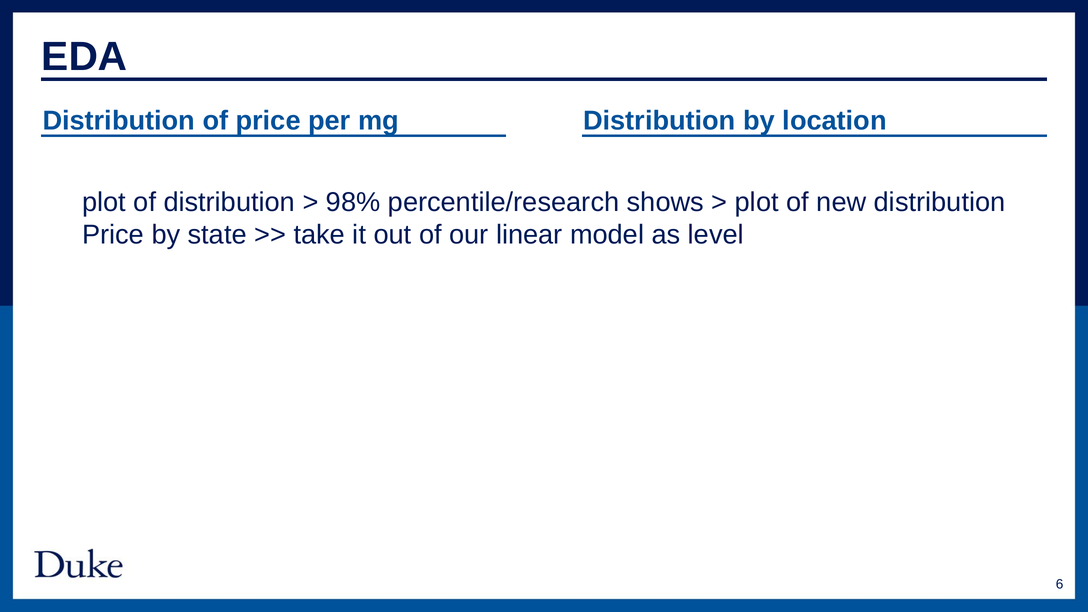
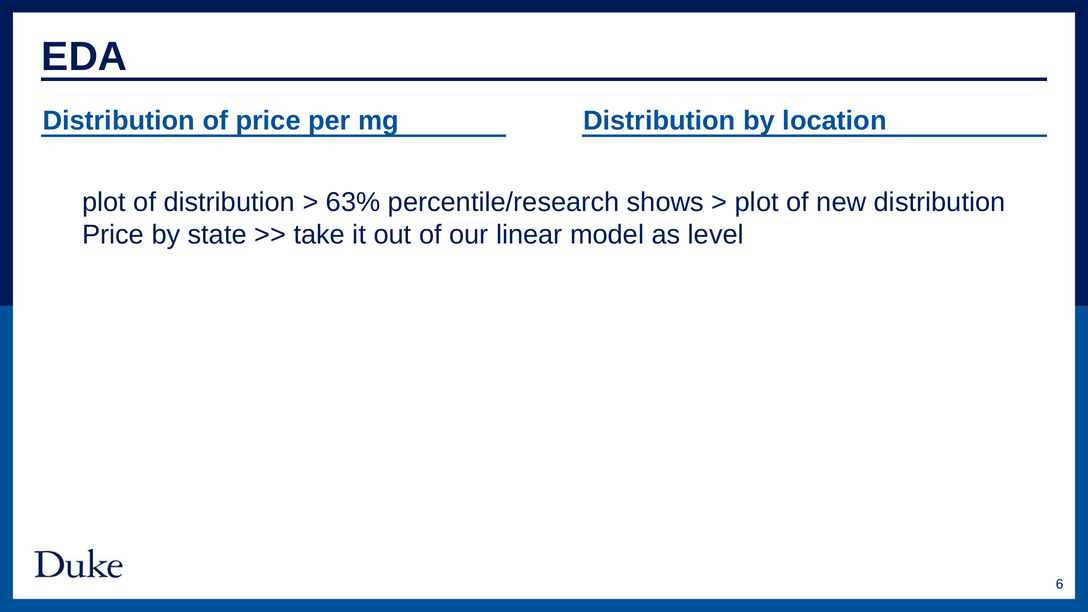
98%: 98% -> 63% (353, 202)
